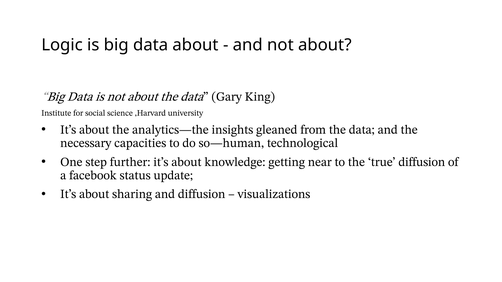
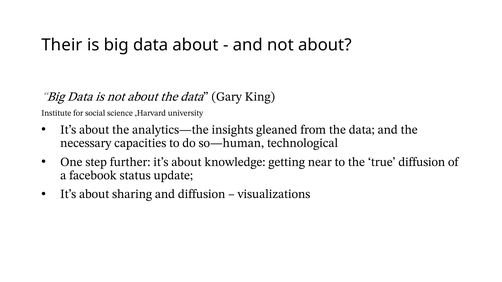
Logic: Logic -> Their (62, 45)
